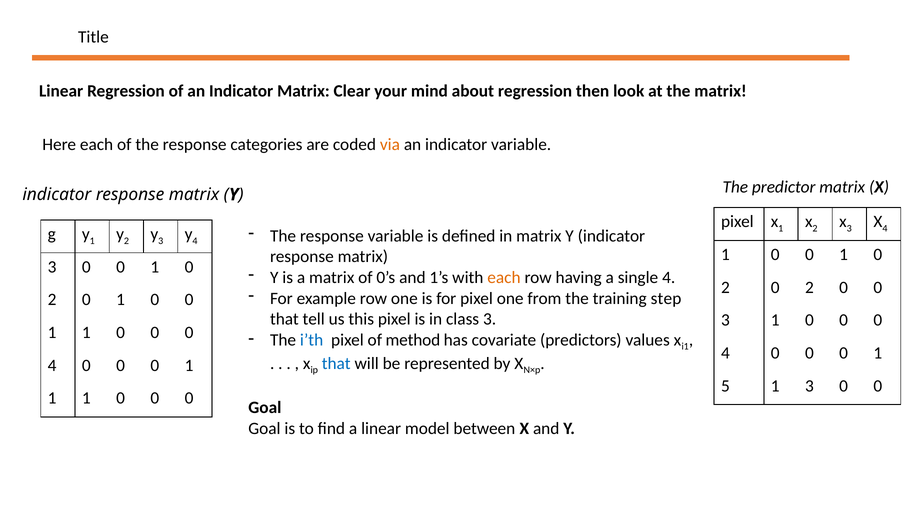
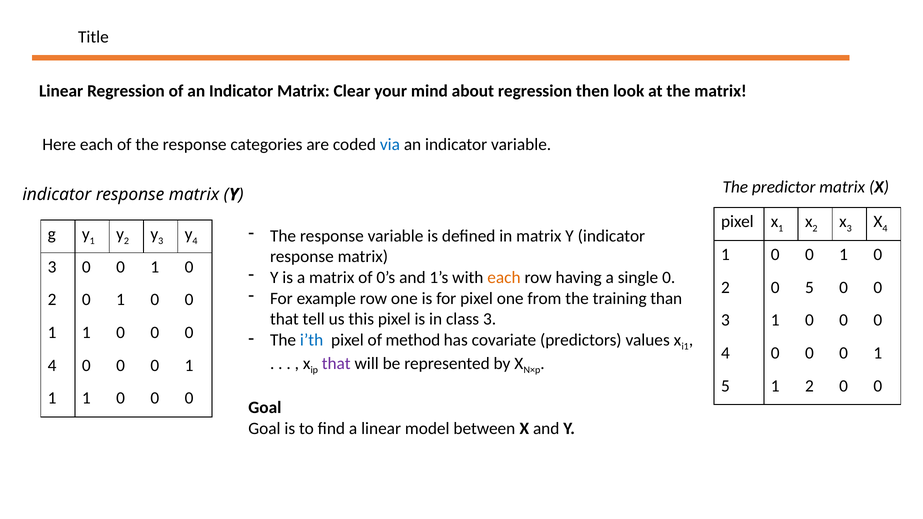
via colour: orange -> blue (390, 145)
single 4: 4 -> 0 (669, 278)
2 0 2: 2 -> 5 (809, 288)
step: step -> than (666, 298)
that colour: blue -> purple (336, 364)
1 3: 3 -> 2 (809, 386)
